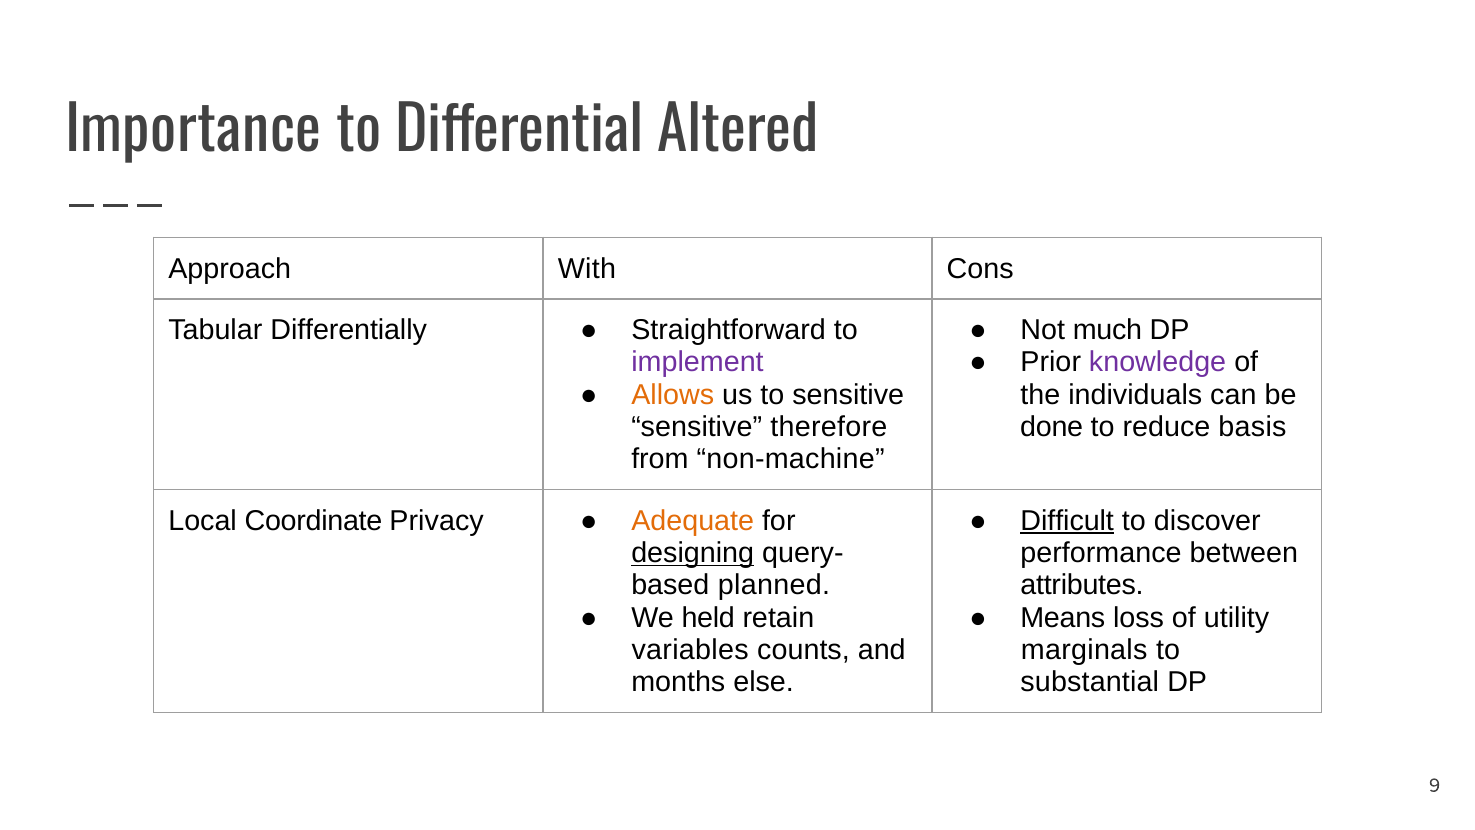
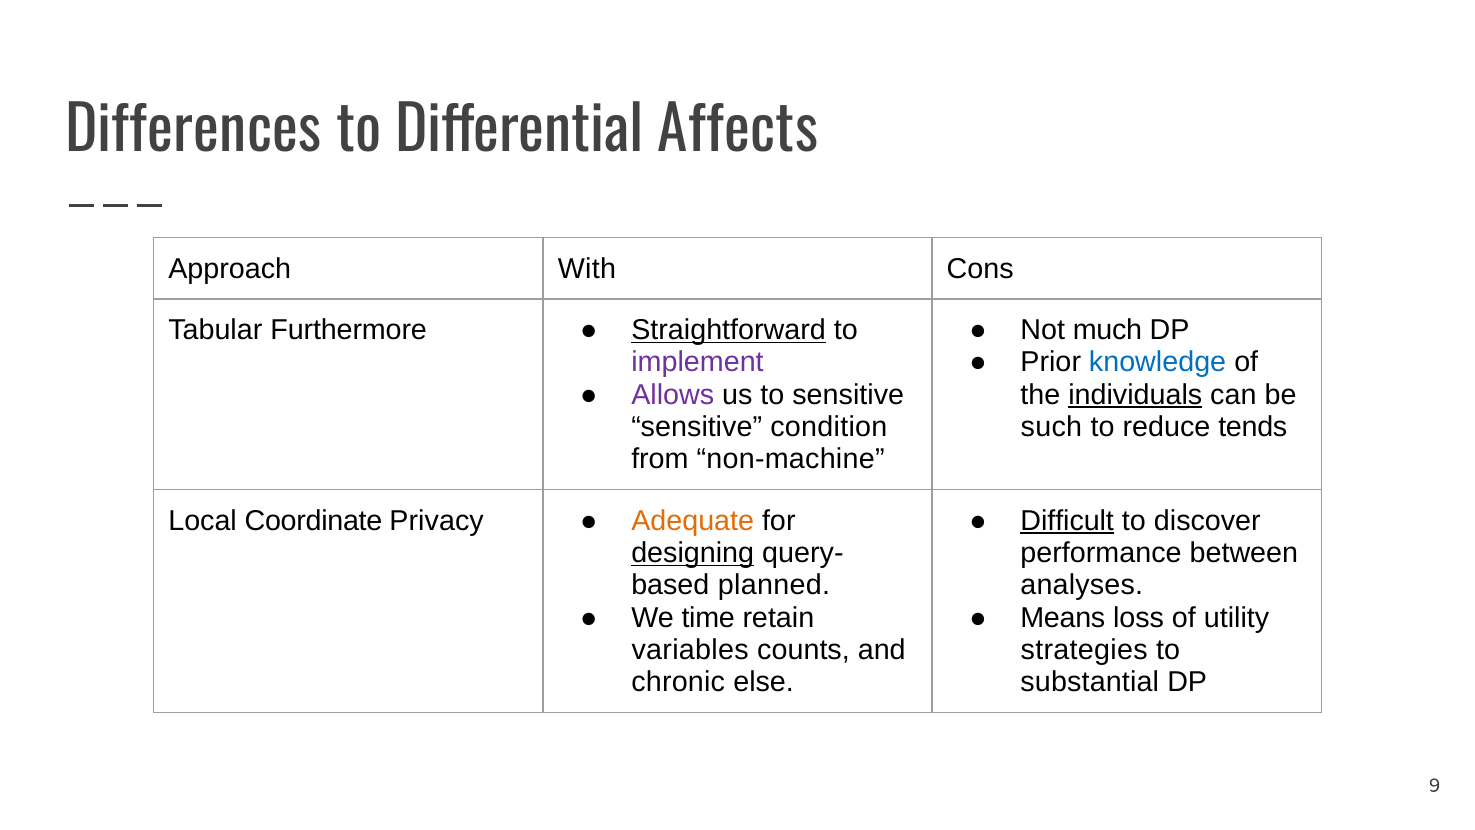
Importance: Importance -> Differences (193, 131)
Altered: Altered -> Affects (738, 131)
Differentially: Differentially -> Furthermore (349, 330)
Straightforward underline: none -> present (729, 330)
knowledge colour: purple -> blue (1158, 362)
Allows colour: orange -> purple (673, 395)
individuals underline: none -> present (1135, 395)
therefore: therefore -> condition (829, 427)
done: done -> such (1051, 427)
basis: basis -> tends (1253, 427)
attributes: attributes -> analyses (1082, 585)
held: held -> time (708, 617)
marginals: marginals -> strategies (1084, 650)
months: months -> chronic (678, 682)
